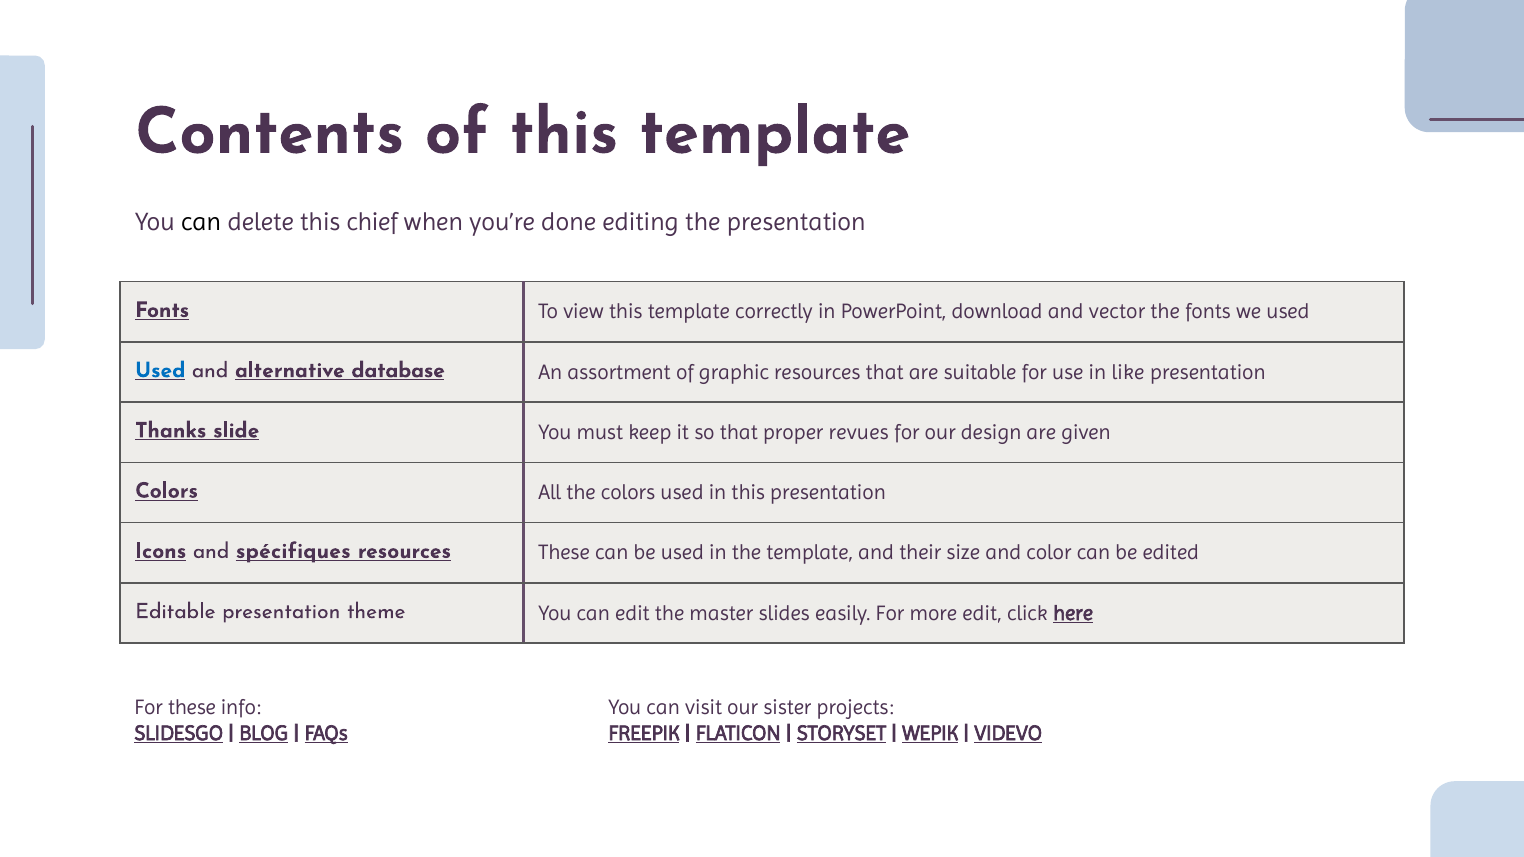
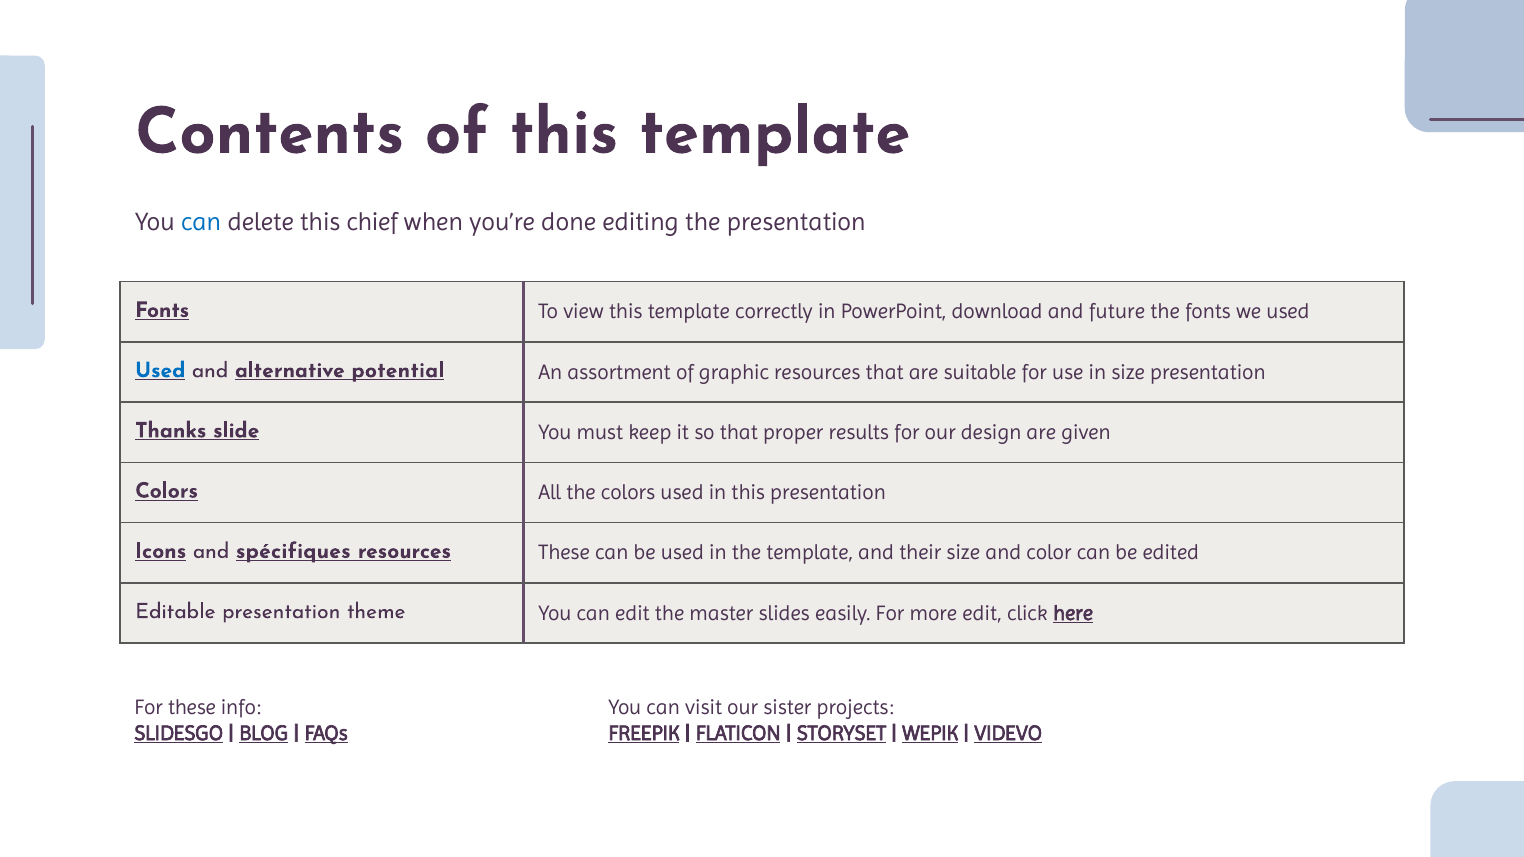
can colour: black -> blue (201, 222)
vector: vector -> future (1117, 312)
database: database -> potential (398, 370)
in like: like -> size (1128, 372)
revues: revues -> results (859, 433)
